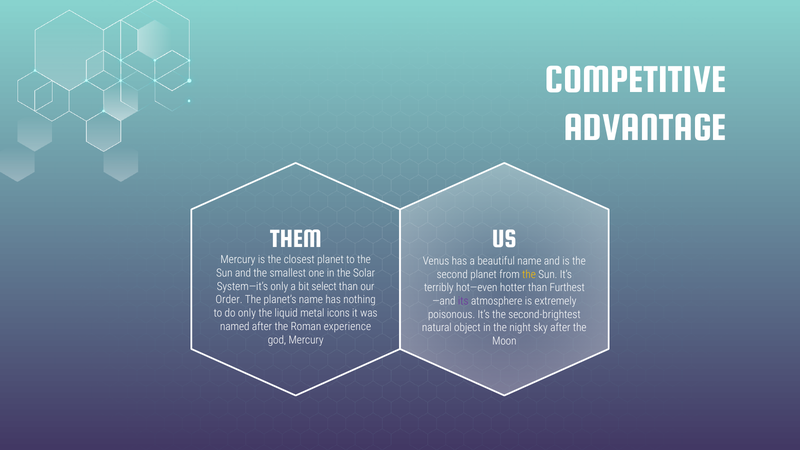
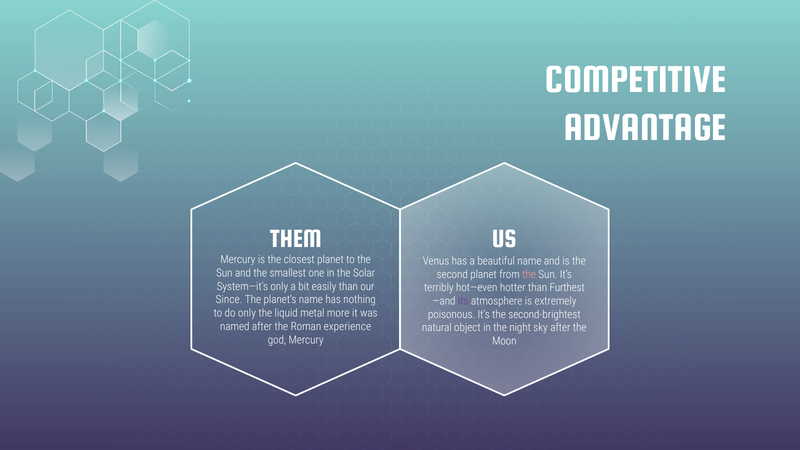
the colour: yellow -> pink (529, 274)
select: select -> easily (324, 286)
Order: Order -> Since (229, 300)
icons: icons -> more (338, 313)
